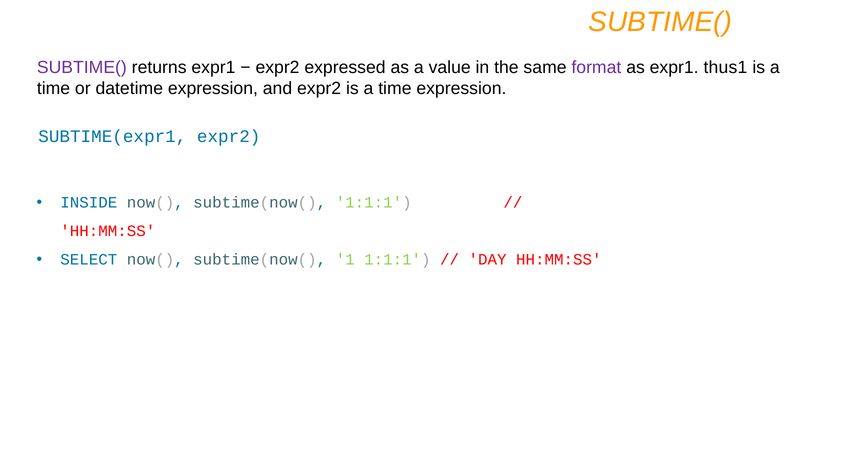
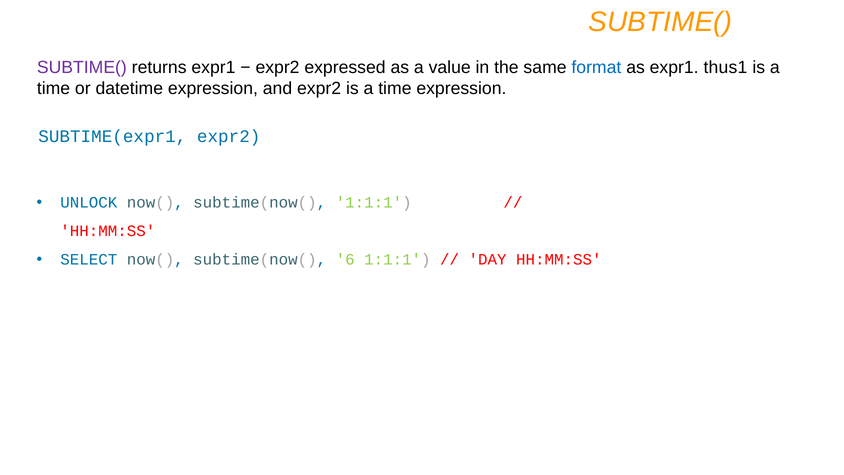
format colour: purple -> blue (596, 67)
INSIDE: INSIDE -> UNLOCK (89, 203)
1: 1 -> 6 (345, 259)
